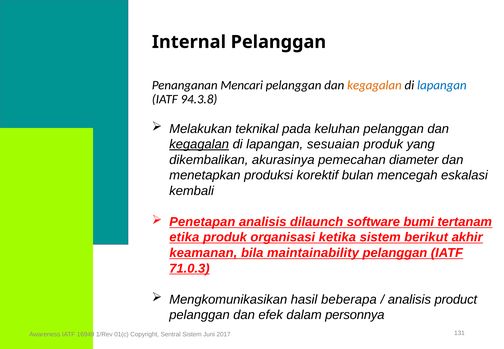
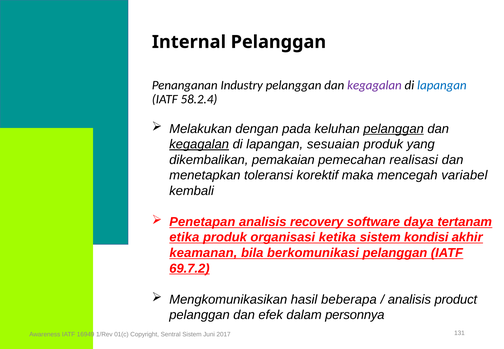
Mencari: Mencari -> Industry (242, 85)
kegagalan colour: orange -> purple (374, 85)
94.3.8: 94.3.8 -> 58.2.4 (199, 99)
teknikal: teknikal -> dengan (257, 129)
pelanggan underline: none -> present (394, 129)
akurasinya: akurasinya -> pemakaian (283, 160)
diameter: diameter -> realisasi (414, 160)
produksi: produksi -> toleransi (269, 175)
bulan: bulan -> maka (358, 175)
eskalasi: eskalasi -> variabel (464, 175)
dilaunch: dilaunch -> recovery (317, 222)
bumi: bumi -> daya (419, 222)
berikut: berikut -> kondisi (426, 237)
maintainability: maintainability -> berkomunikasi (313, 253)
71.0.3: 71.0.3 -> 69.7.2 (189, 268)
